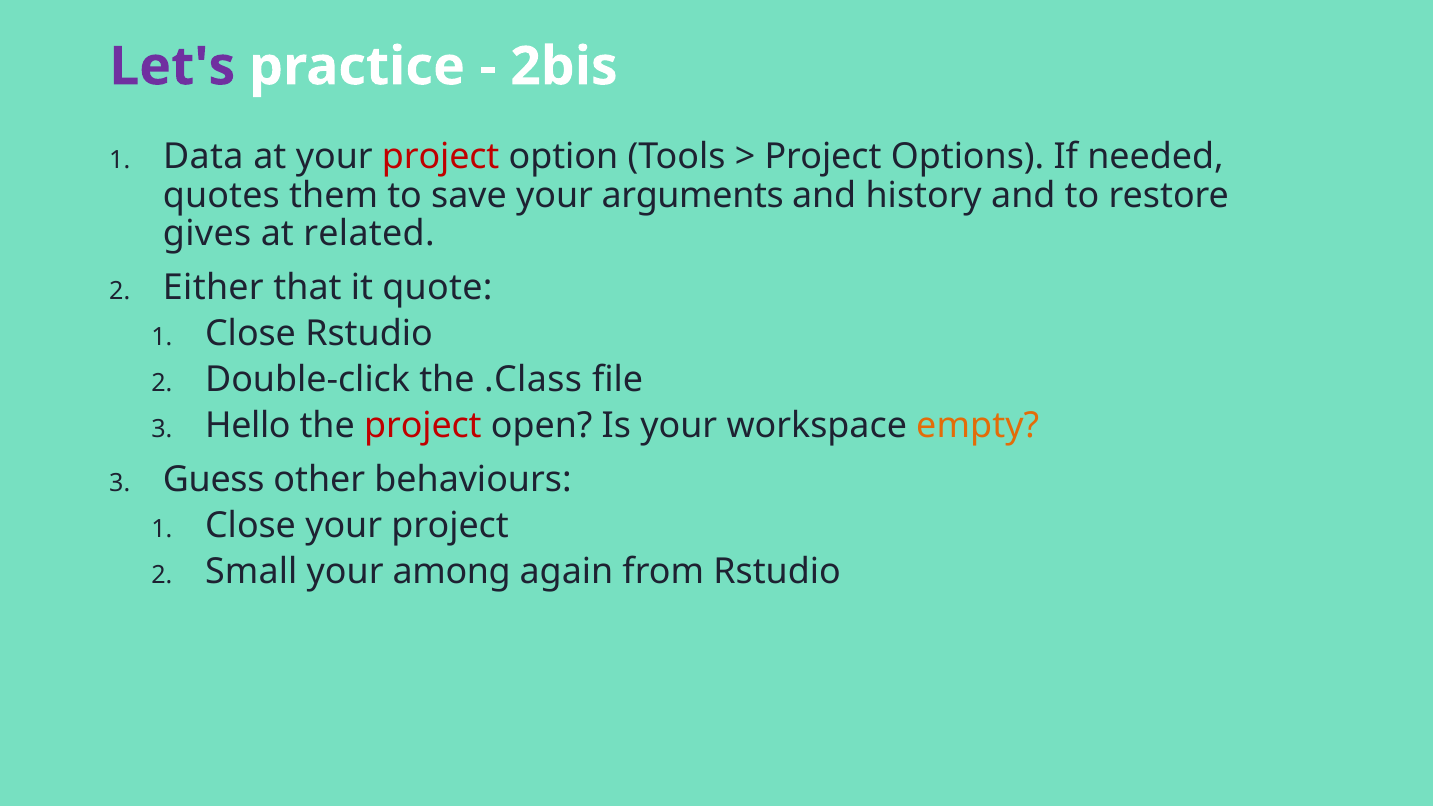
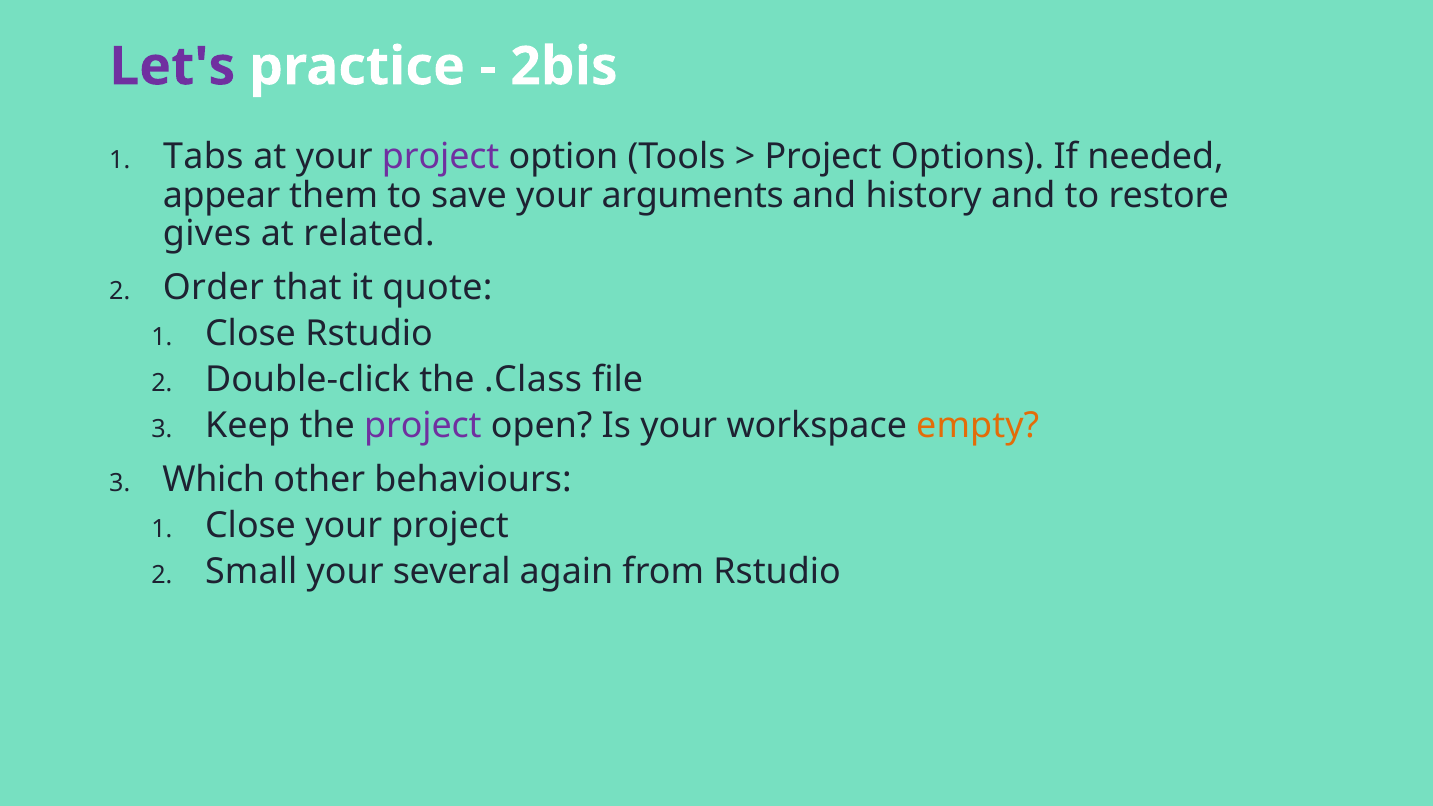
Data: Data -> Tabs (203, 157)
project colour: red -> purple (441, 157)
quotes: quotes -> appear (222, 195)
Either: Either -> Order (213, 288)
Hello: Hello -> Keep (248, 426)
project colour: red -> purple (423, 426)
Guess: Guess -> Which (214, 480)
among: among -> several (452, 572)
